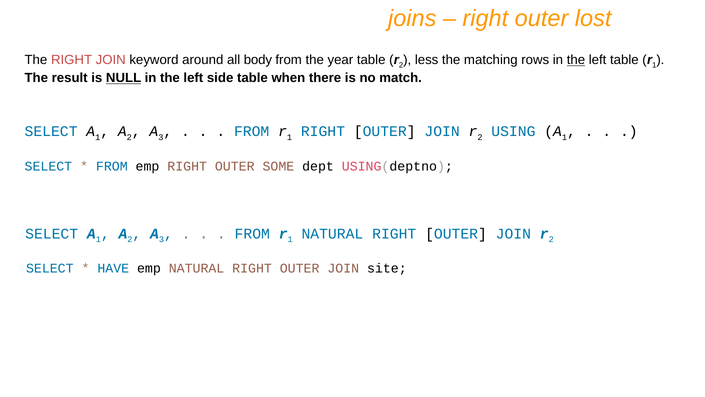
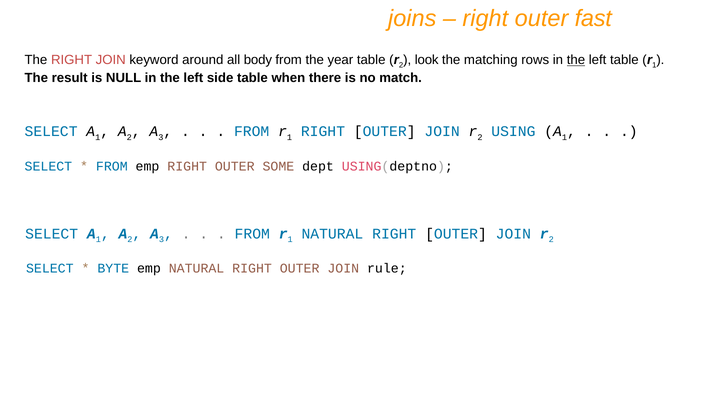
lost: lost -> fast (593, 18)
less: less -> look (427, 60)
NULL underline: present -> none (124, 78)
HAVE: HAVE -> BYTE (113, 268)
site: site -> rule (387, 268)
